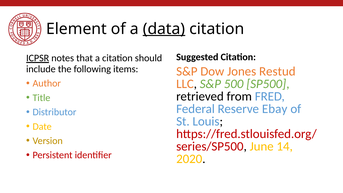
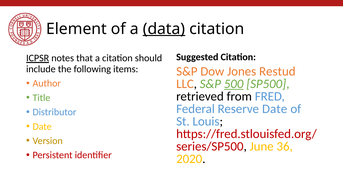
500 underline: none -> present (234, 84)
Reserve Ebay: Ebay -> Date (275, 109)
14: 14 -> 36 (285, 146)
